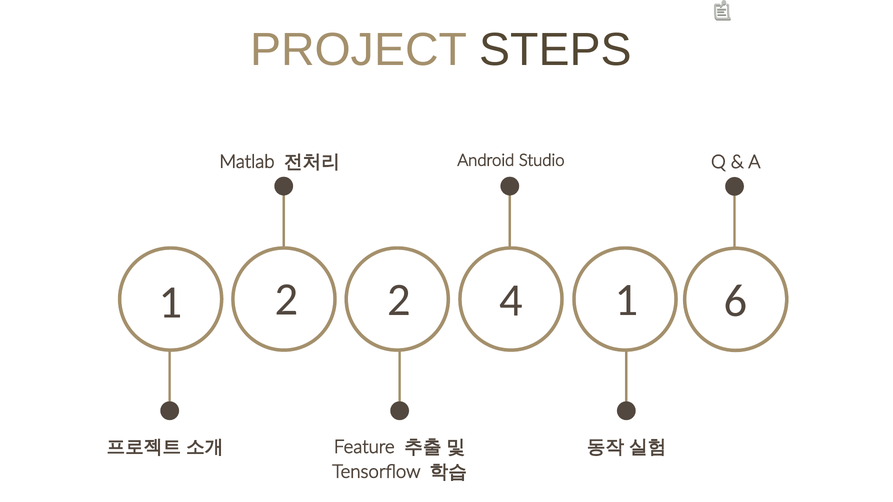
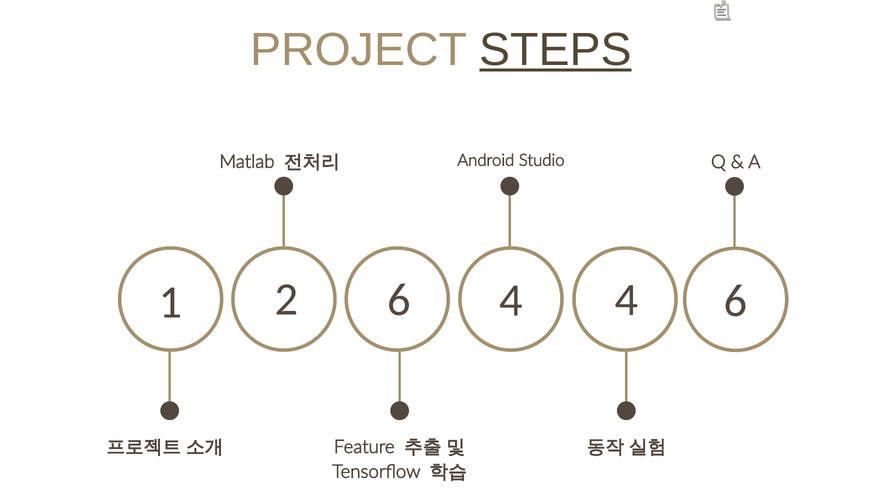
STEPS underline: none -> present (556, 50)
2 2: 2 -> 6 (399, 300)
4 1: 1 -> 4 (627, 300)
